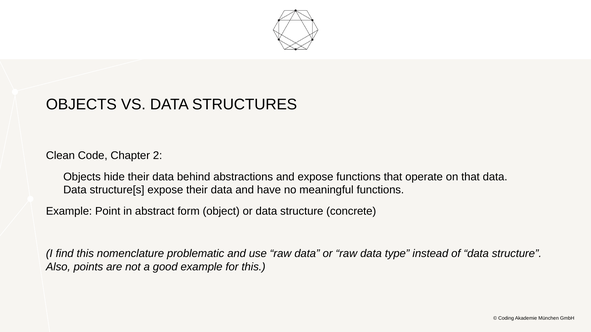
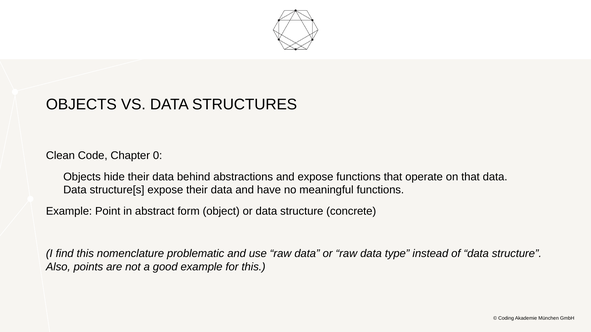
2: 2 -> 0 (158, 156)
